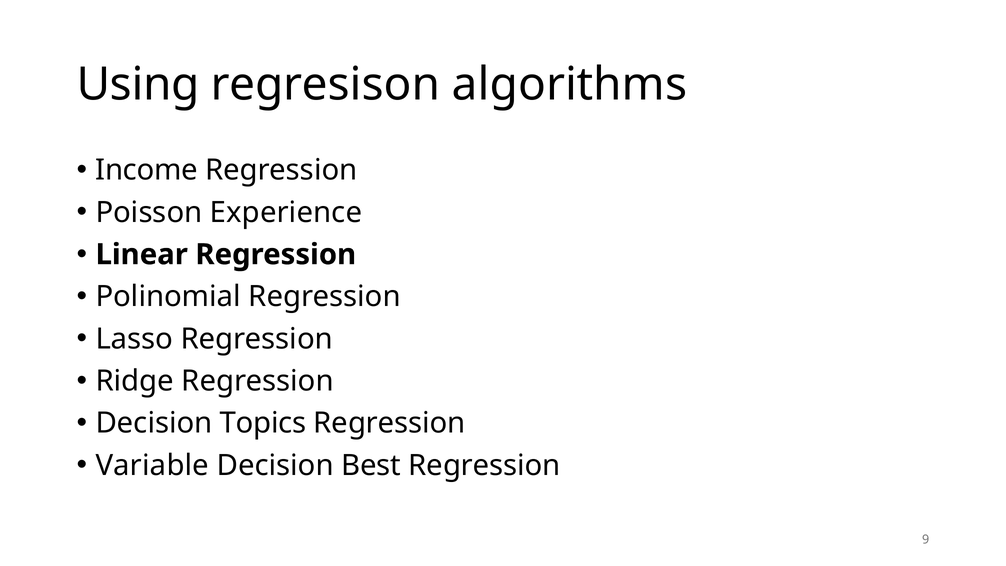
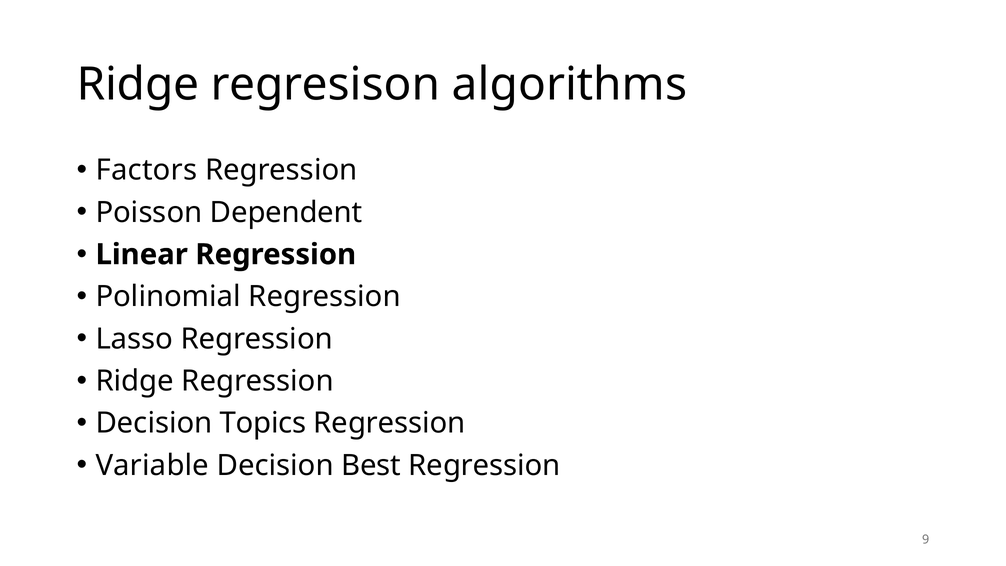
Using: Using -> Ridge (138, 85)
Income: Income -> Factors (146, 170)
Experience: Experience -> Dependent (286, 212)
